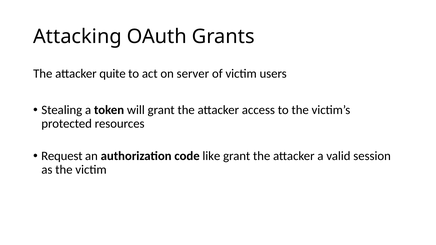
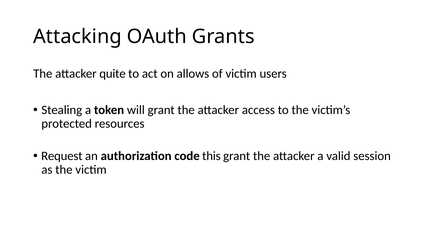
server: server -> allows (193, 74)
like: like -> this (211, 156)
